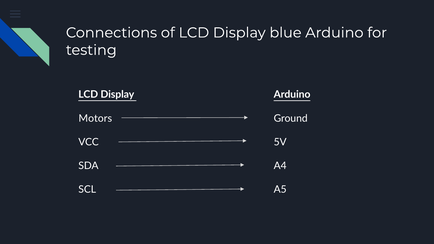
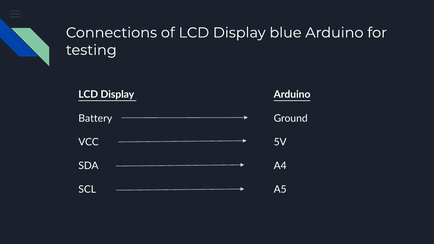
Motors: Motors -> Battery (95, 118)
